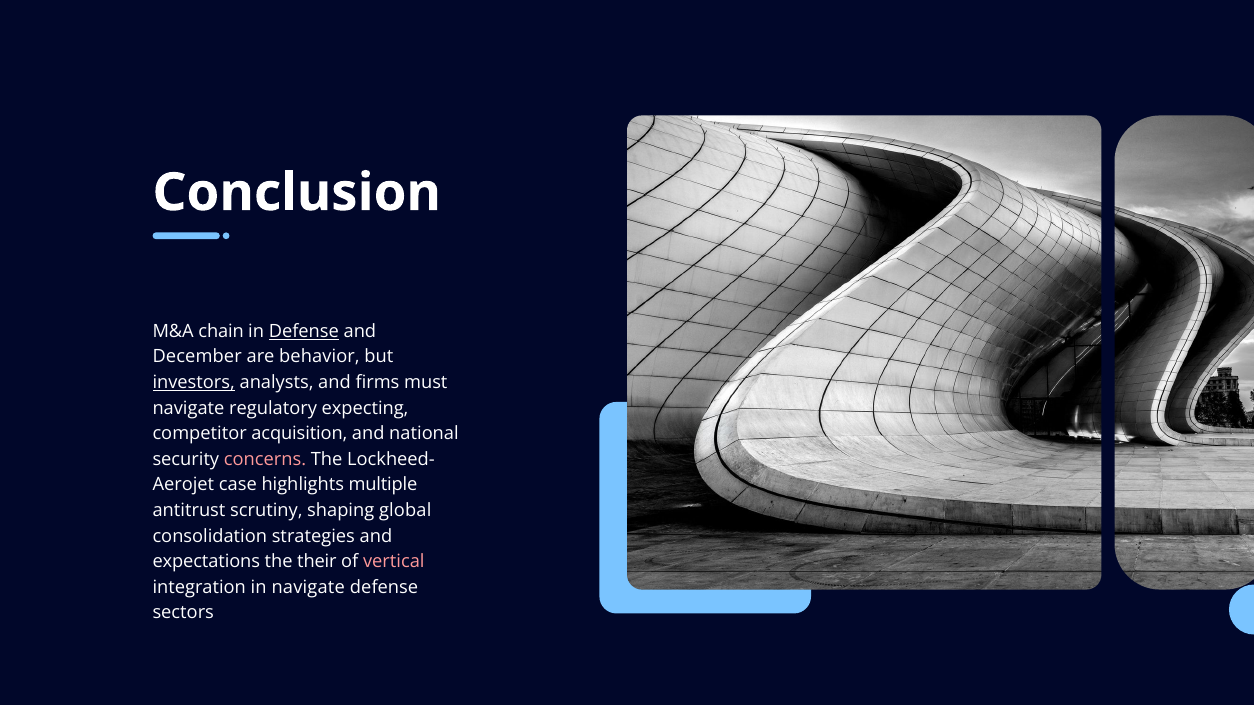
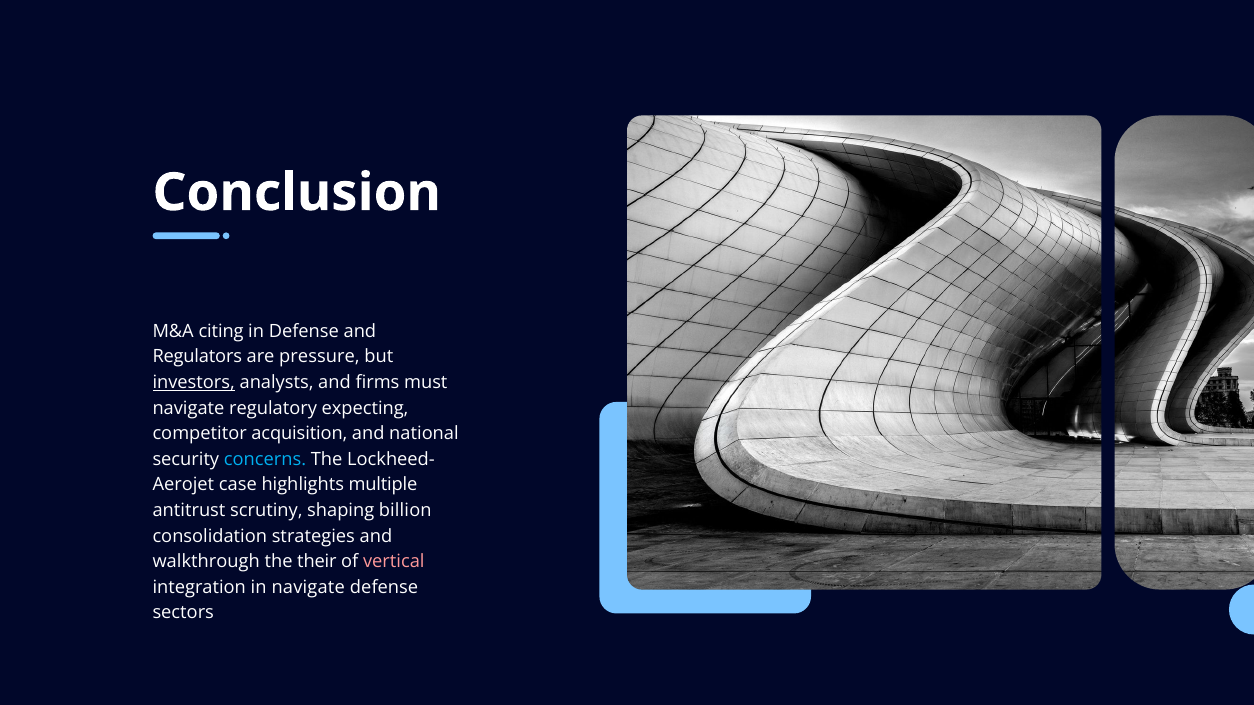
chain: chain -> citing (221, 332)
Defense underline: present -> none (304, 332)
December: December -> Regulators (197, 357)
behavior: behavior -> pressure (319, 357)
concerns colour: pink -> light blue (265, 460)
global: global -> billion (405, 511)
expectations: expectations -> walkthrough (206, 562)
